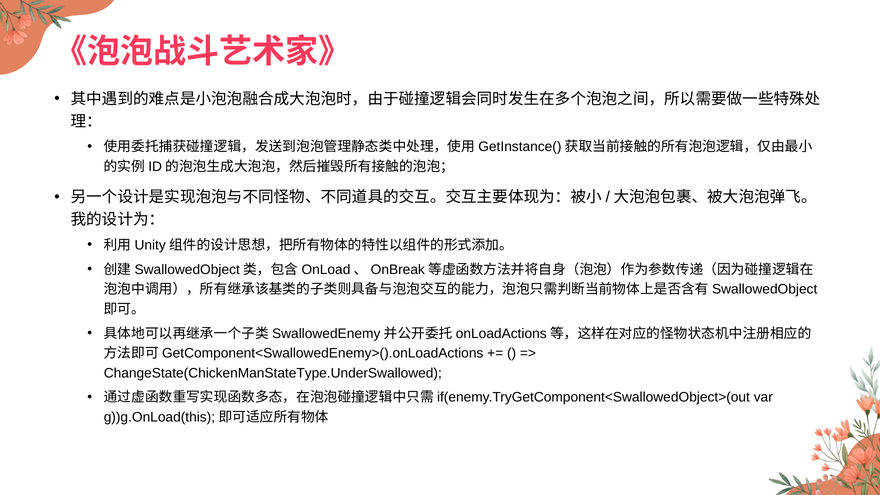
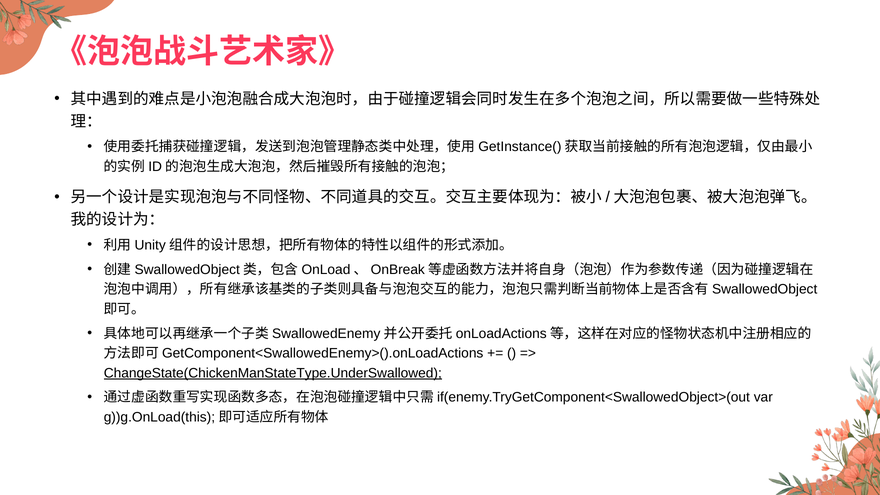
ChangeState(ChickenManStateType.UnderSwallowed underline: none -> present (273, 373)
